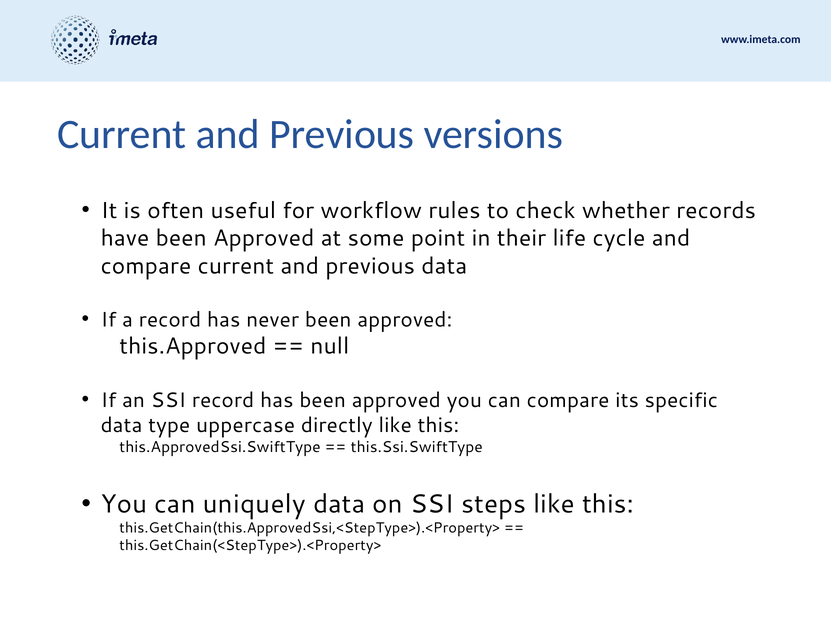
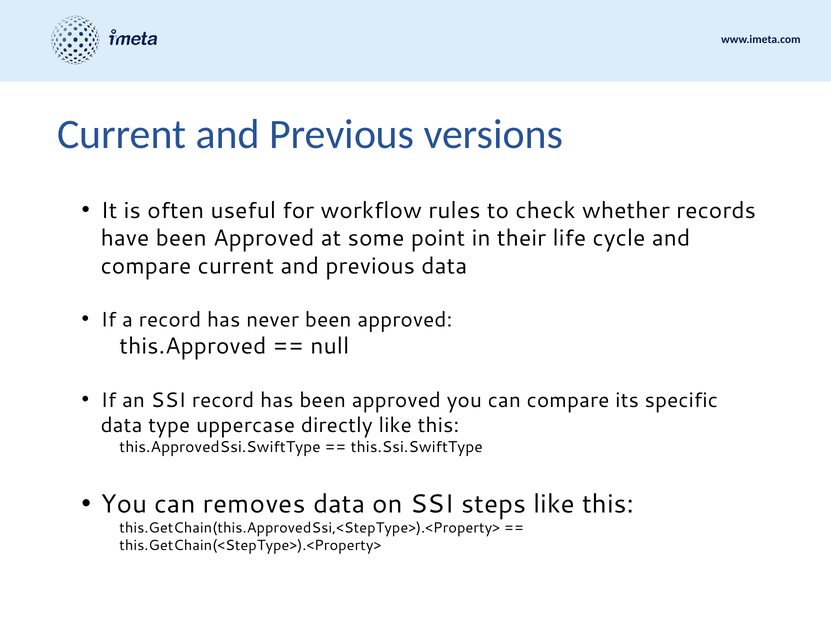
uniquely: uniquely -> removes (254, 504)
